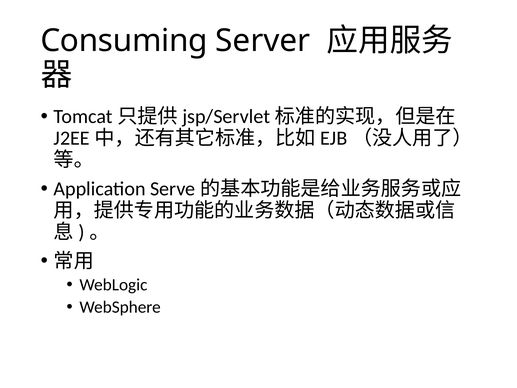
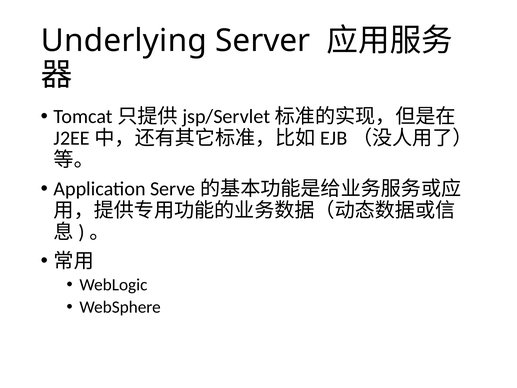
Consuming: Consuming -> Underlying (124, 41)
